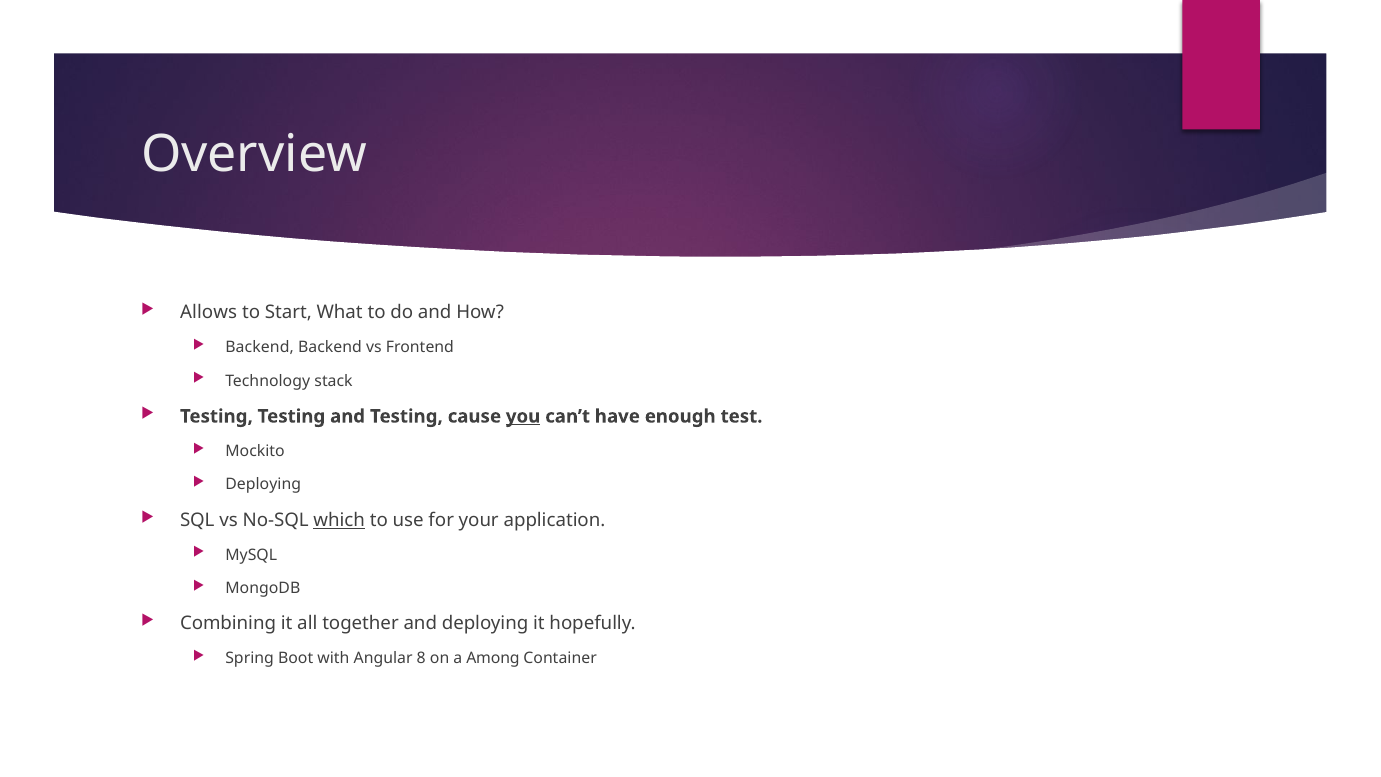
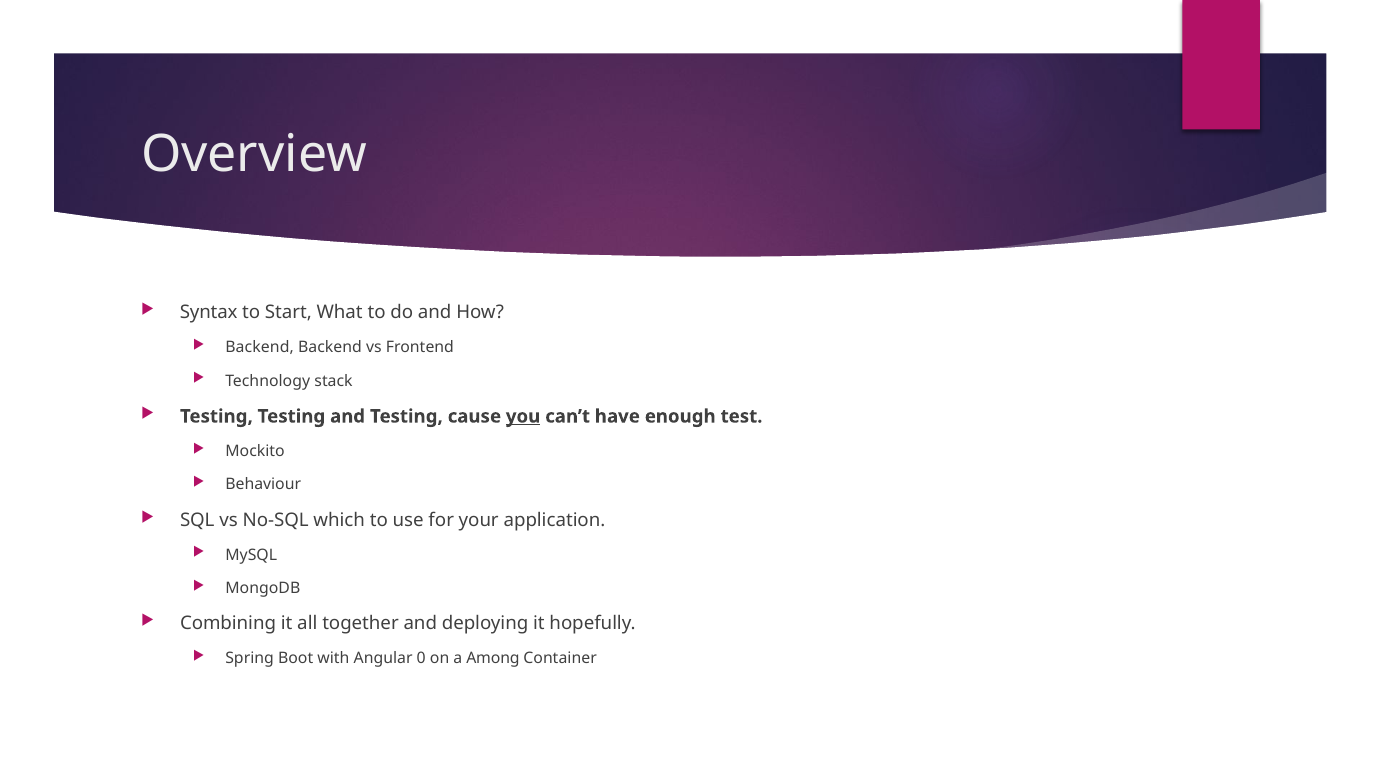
Allows: Allows -> Syntax (209, 313)
Deploying: Deploying -> Behaviour (263, 485)
which underline: present -> none (339, 520)
8: 8 -> 0 (421, 659)
